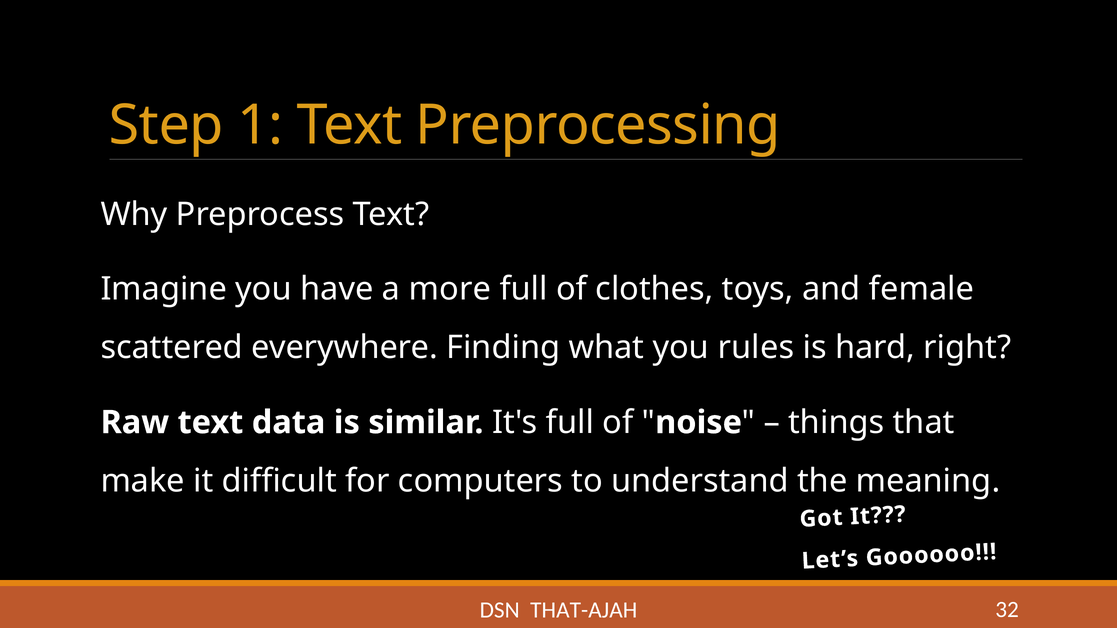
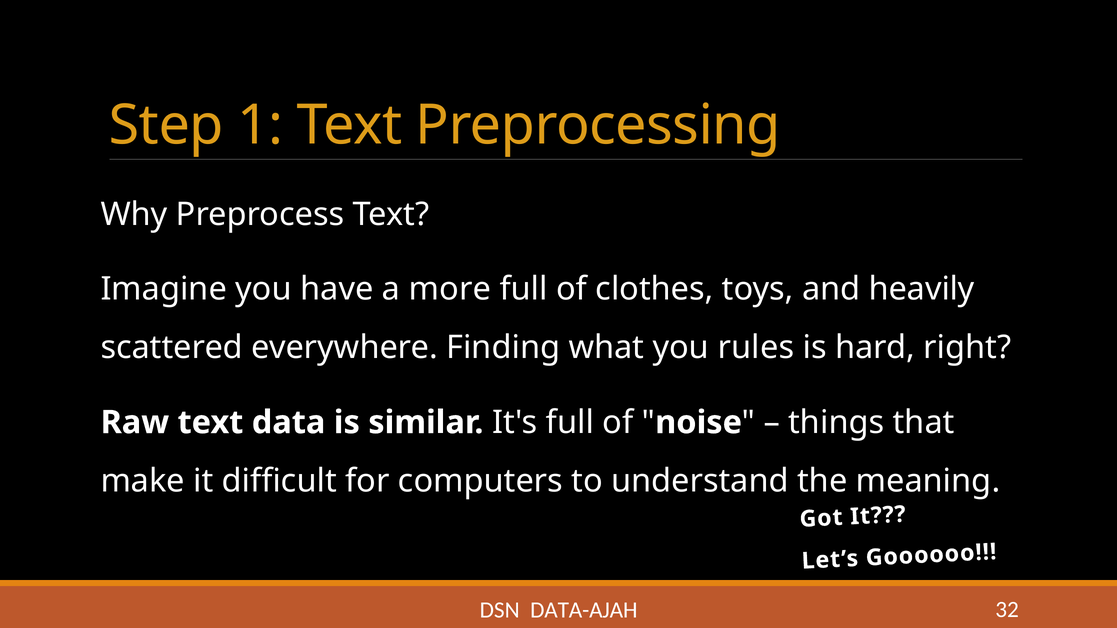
female: female -> heavily (922, 289)
THAT-AJAH: THAT-AJAH -> DATA-AJAH (584, 610)
